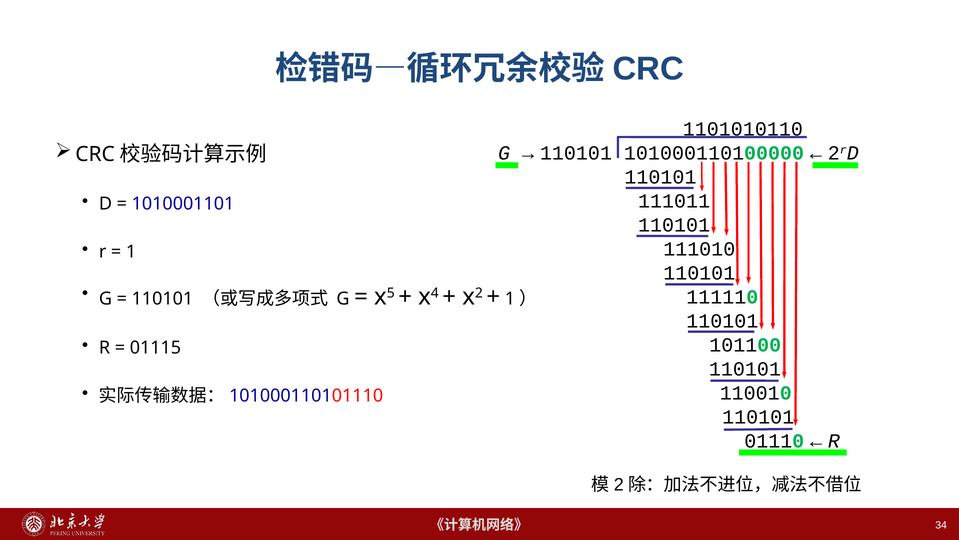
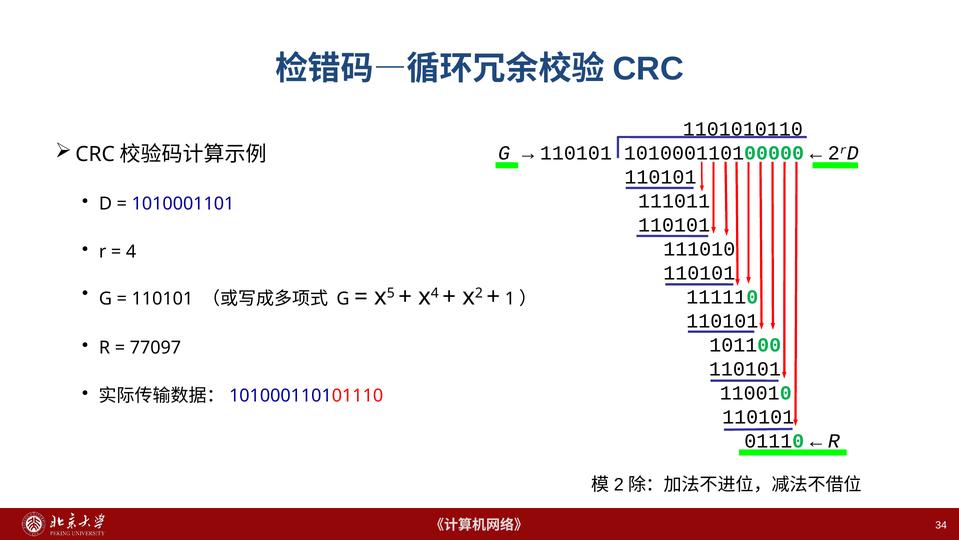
1: 1 -> 4 (131, 252)
01115: 01115 -> 77097 (155, 348)
